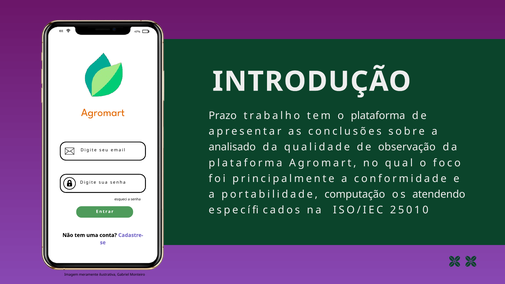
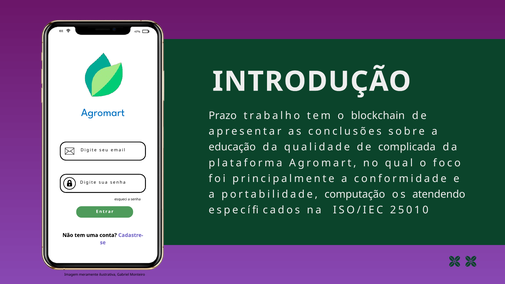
Agromart colour: orange -> blue (103, 112)
o plataforma: plataforma -> blockchain (378, 116)
analisado: analisado -> educação (232, 147)
observação: observação -> complicada (407, 147)
